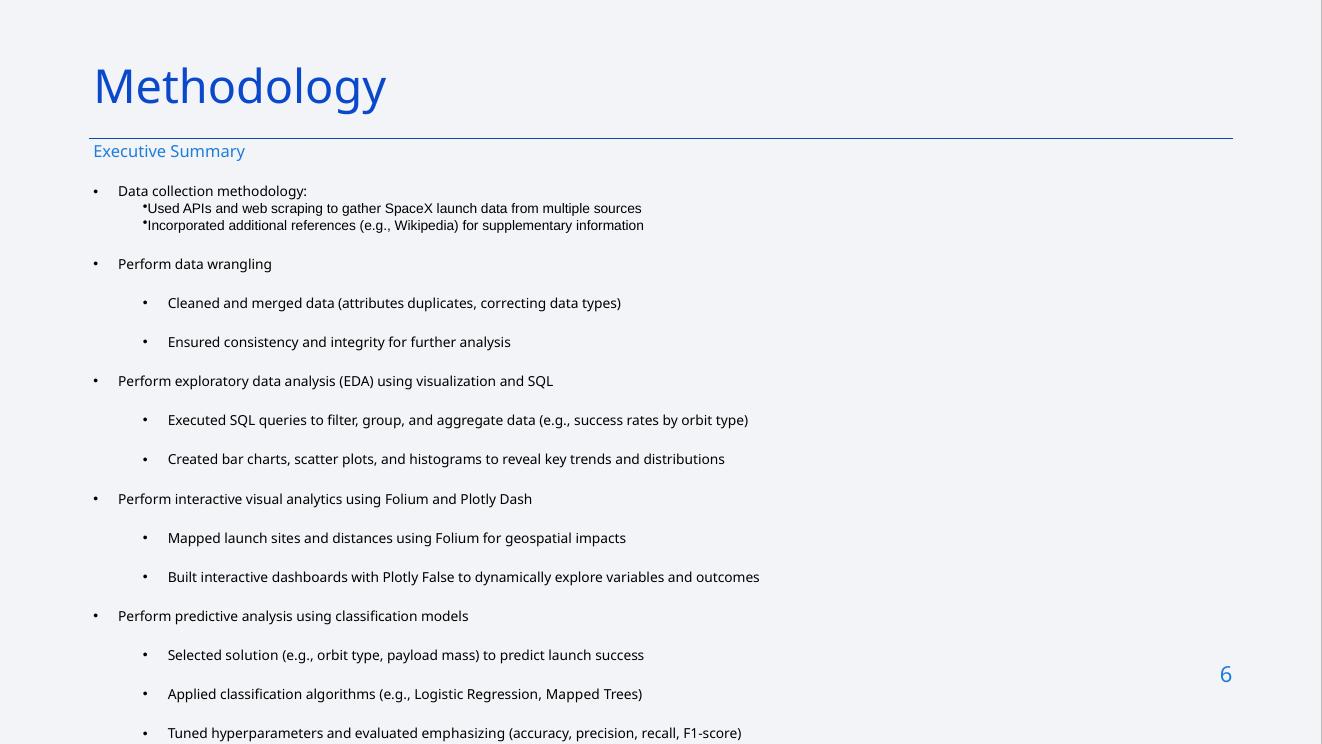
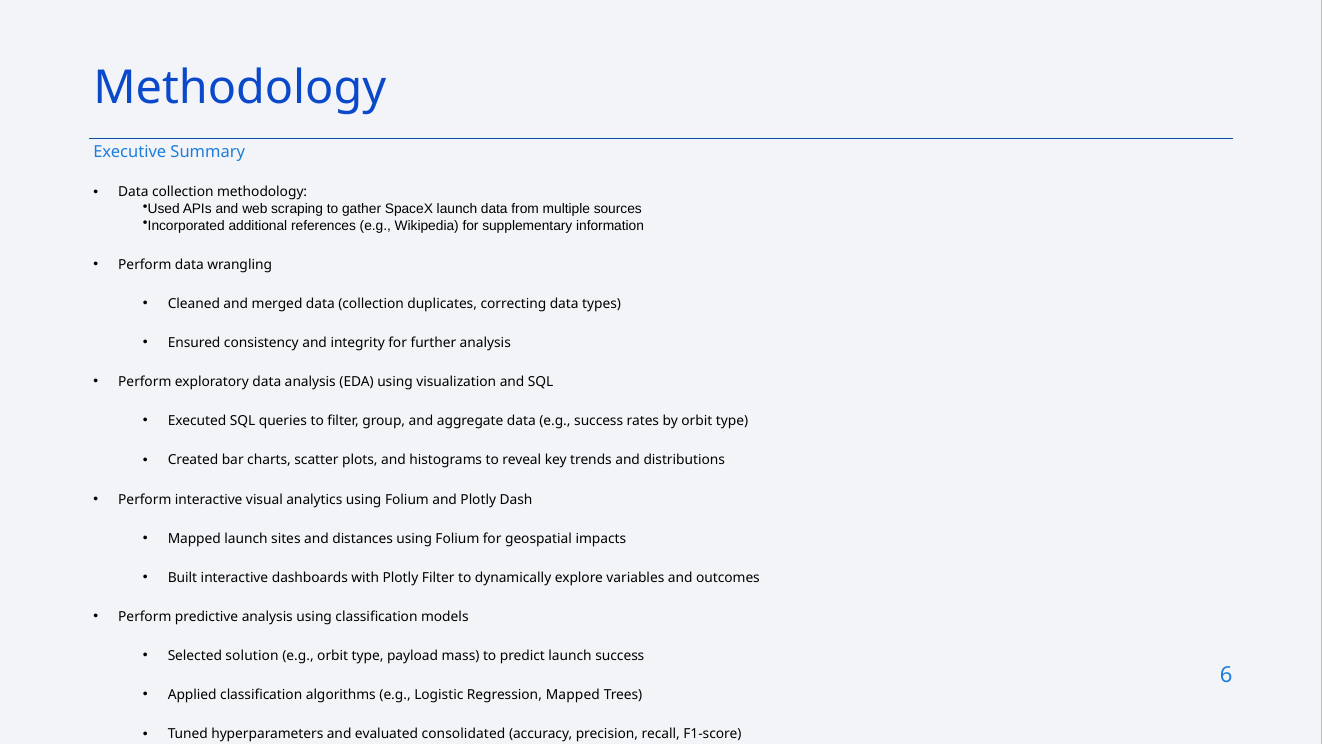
merged data attributes: attributes -> collection (371, 304)
Plotly False: False -> Filter (438, 577)
emphasizing: emphasizing -> consolidated (463, 734)
